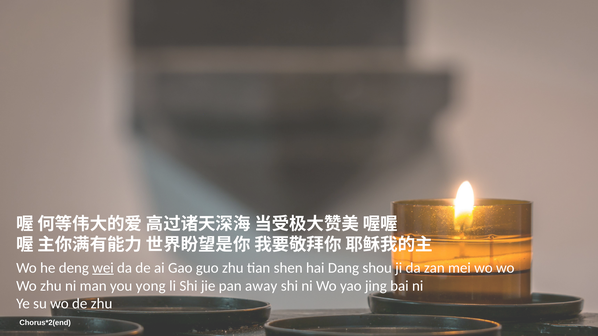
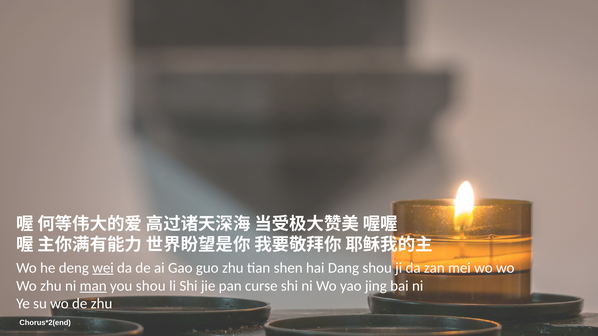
man underline: none -> present (93, 286)
you yong: yong -> shou (151, 286)
away: away -> curse (261, 286)
